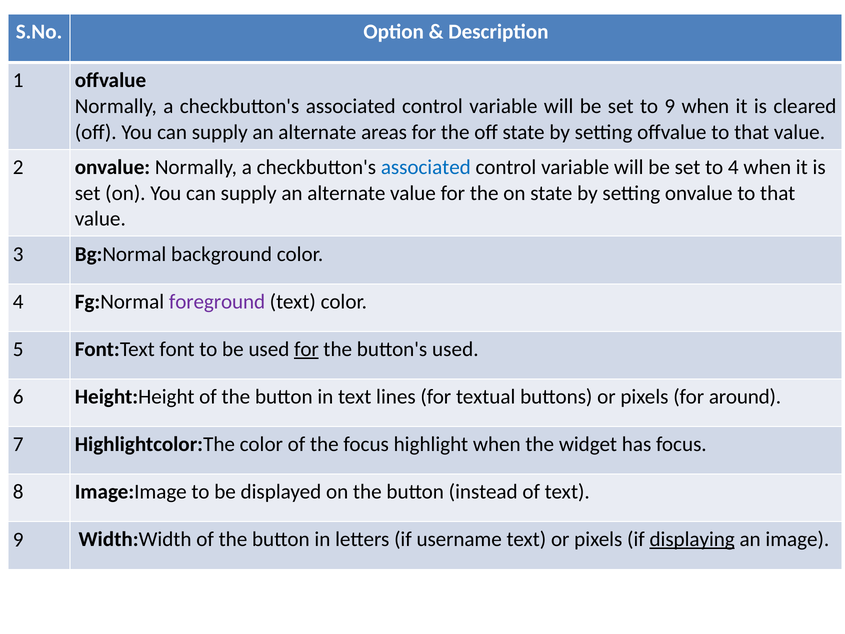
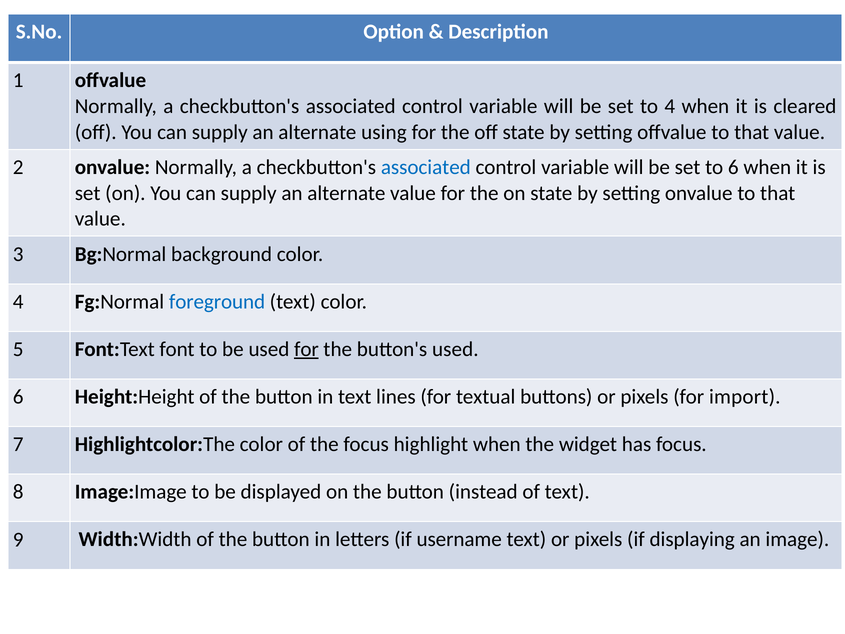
to 9: 9 -> 4 (670, 106)
areas: areas -> using (384, 132)
to 4: 4 -> 6 (733, 167)
foreground colour: purple -> blue (217, 302)
around: around -> import (745, 397)
displaying underline: present -> none (692, 539)
